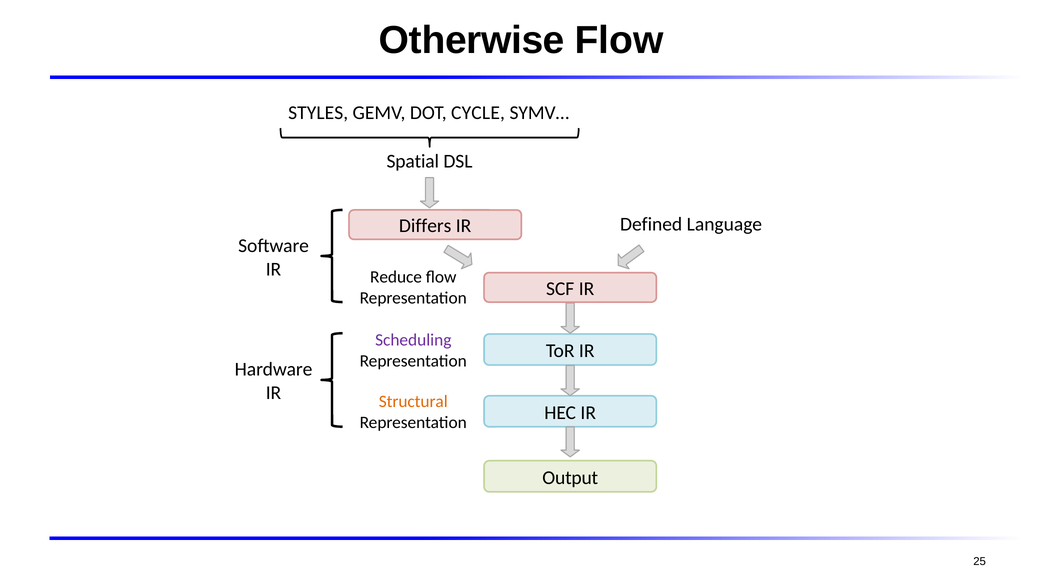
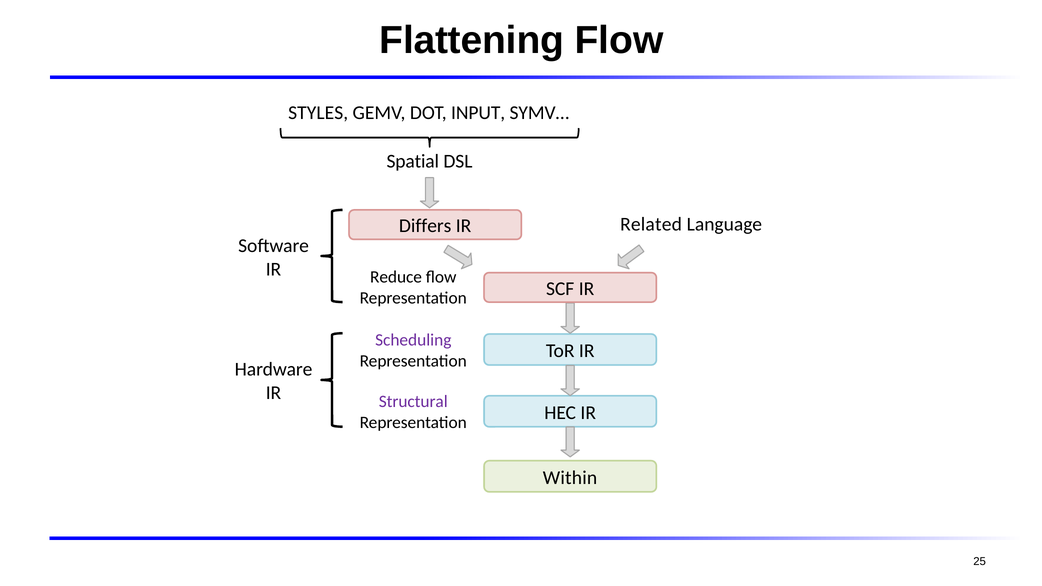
Otherwise: Otherwise -> Flattening (472, 40)
CYCLE: CYCLE -> INPUT (478, 113)
Defined: Defined -> Related (651, 224)
Structural colour: orange -> purple (413, 402)
Output: Output -> Within (570, 478)
